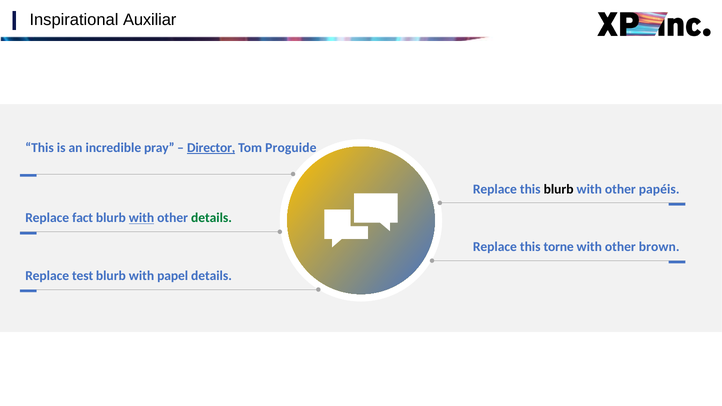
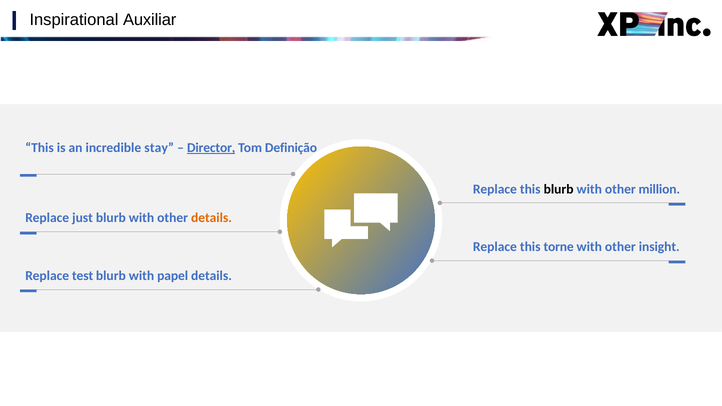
pray: pray -> stay (159, 148)
Proguide: Proguide -> Definição (291, 148)
papéis: papéis -> million (659, 189)
fact: fact -> just (83, 218)
with underline: present -> none (141, 218)
details colour: green -> orange (211, 218)
brown: brown -> insight (659, 247)
